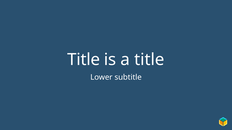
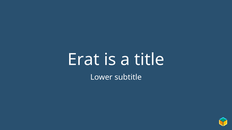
Title: Title -> Erat (83, 60)
